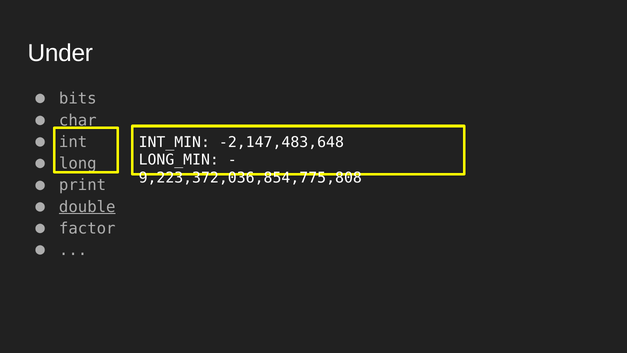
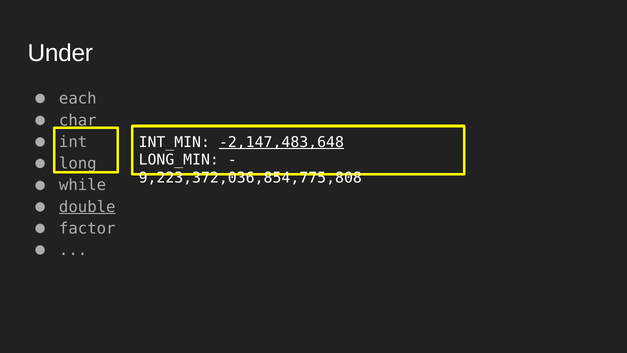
bits: bits -> each (78, 99)
-2,147,483,648 underline: none -> present (281, 142)
print: print -> while (83, 185)
